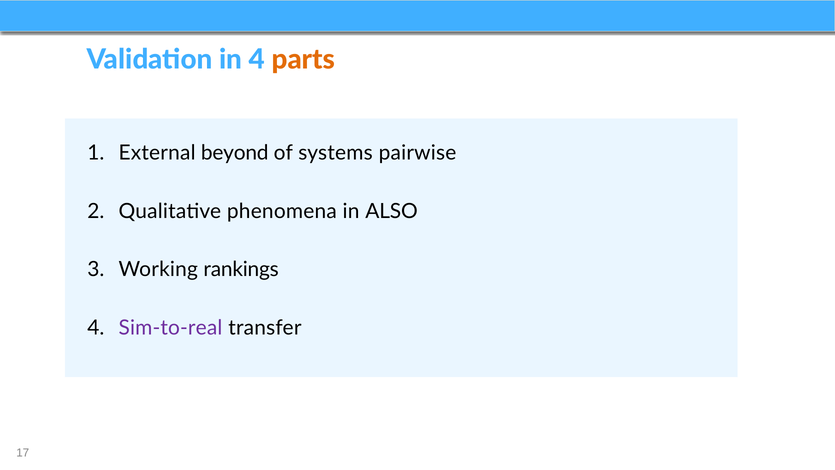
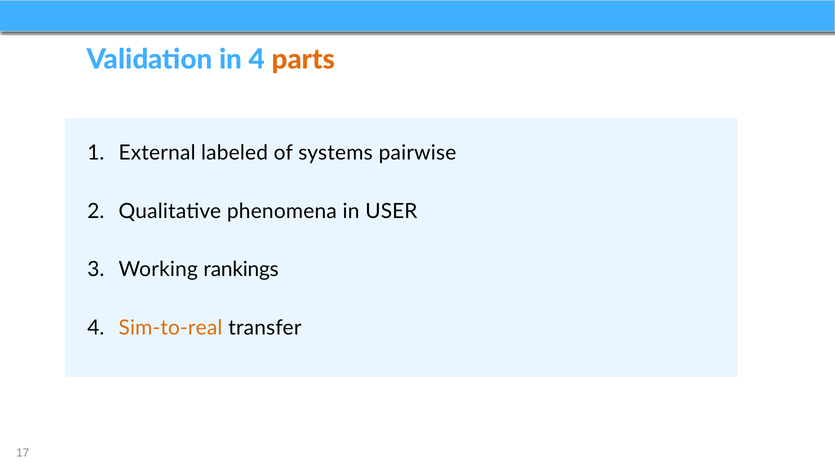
beyond: beyond -> labeled (235, 153)
ALSO: ALSO -> USER (391, 211)
Sim-to-real colour: purple -> orange (170, 328)
